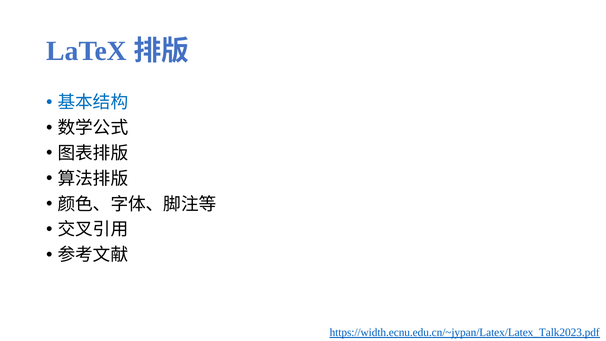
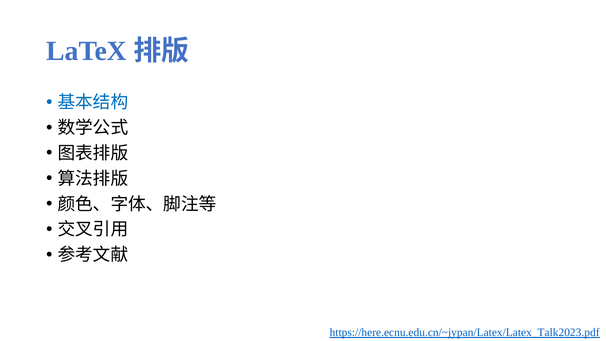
https://width.ecnu.edu.cn/~jypan/Latex/Latex_Talk2023.pdf: https://width.ecnu.edu.cn/~jypan/Latex/Latex_Talk2023.pdf -> https://here.ecnu.edu.cn/~jypan/Latex/Latex_Talk2023.pdf (465, 332)
